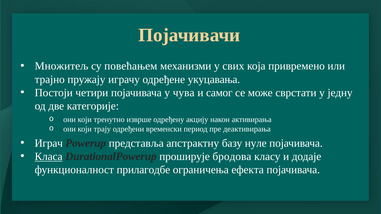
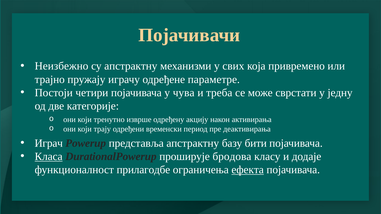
Множитељ: Множитељ -> Неизбежно (62, 66)
су повећањем: повећањем -> апстрактну (131, 66)
укуцавања: укуцавања -> параметре (214, 79)
самог: самог -> треба (219, 93)
нуле: нуле -> бити (256, 143)
ефекта underline: none -> present (248, 170)
